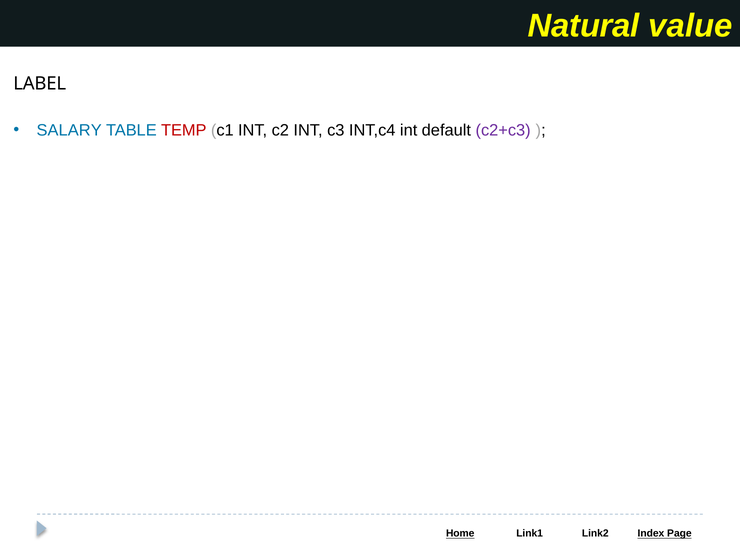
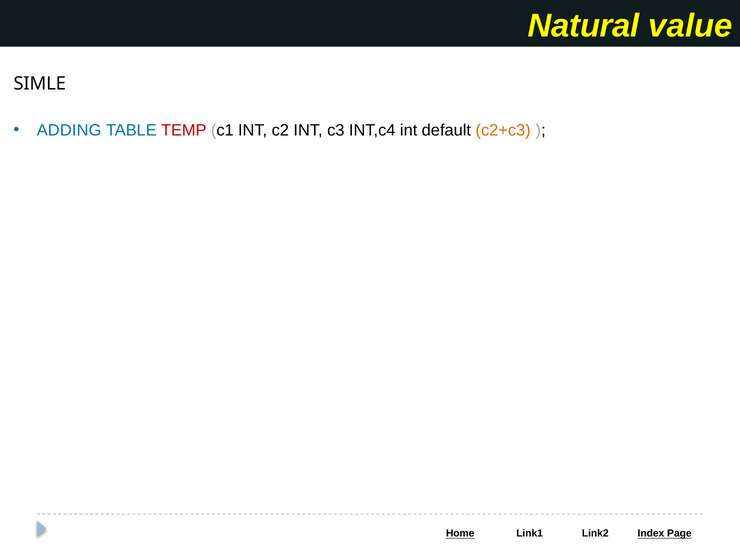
LABEL: LABEL -> SIMLE (40, 84)
SALARY: SALARY -> ADDING (69, 130)
c2+c3 colour: purple -> orange (503, 130)
